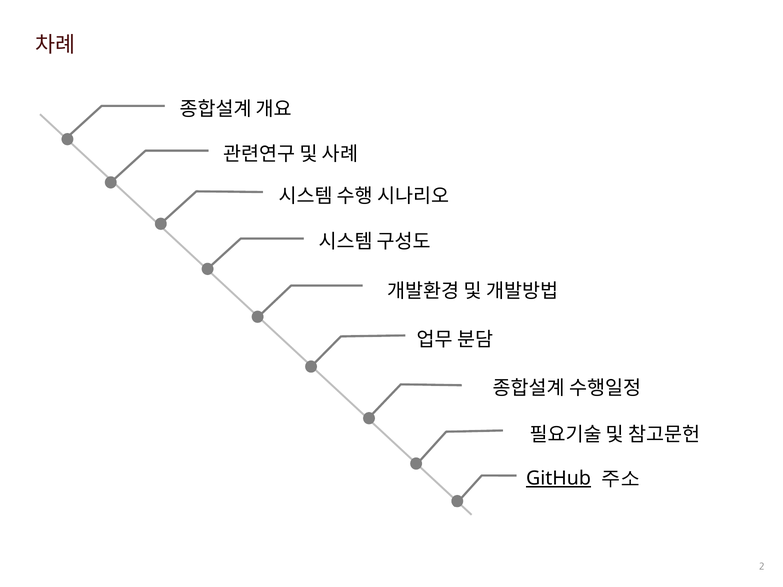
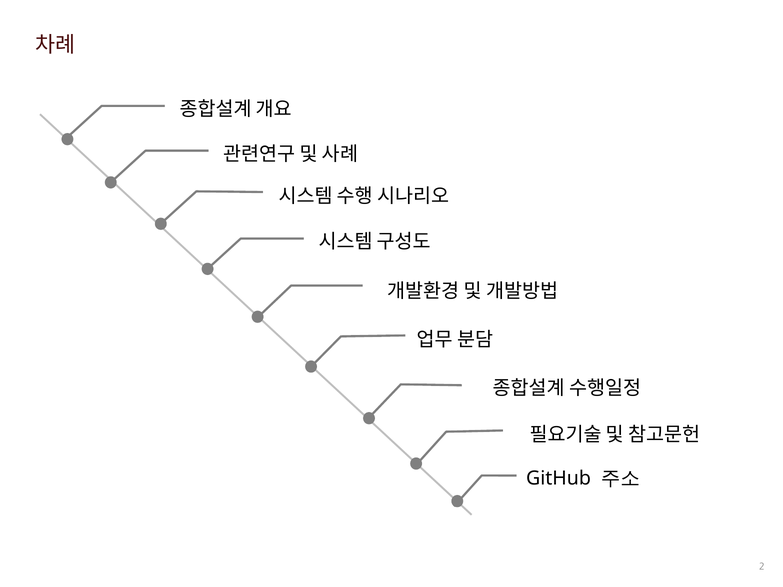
GitHub underline: present -> none (559, 479)
